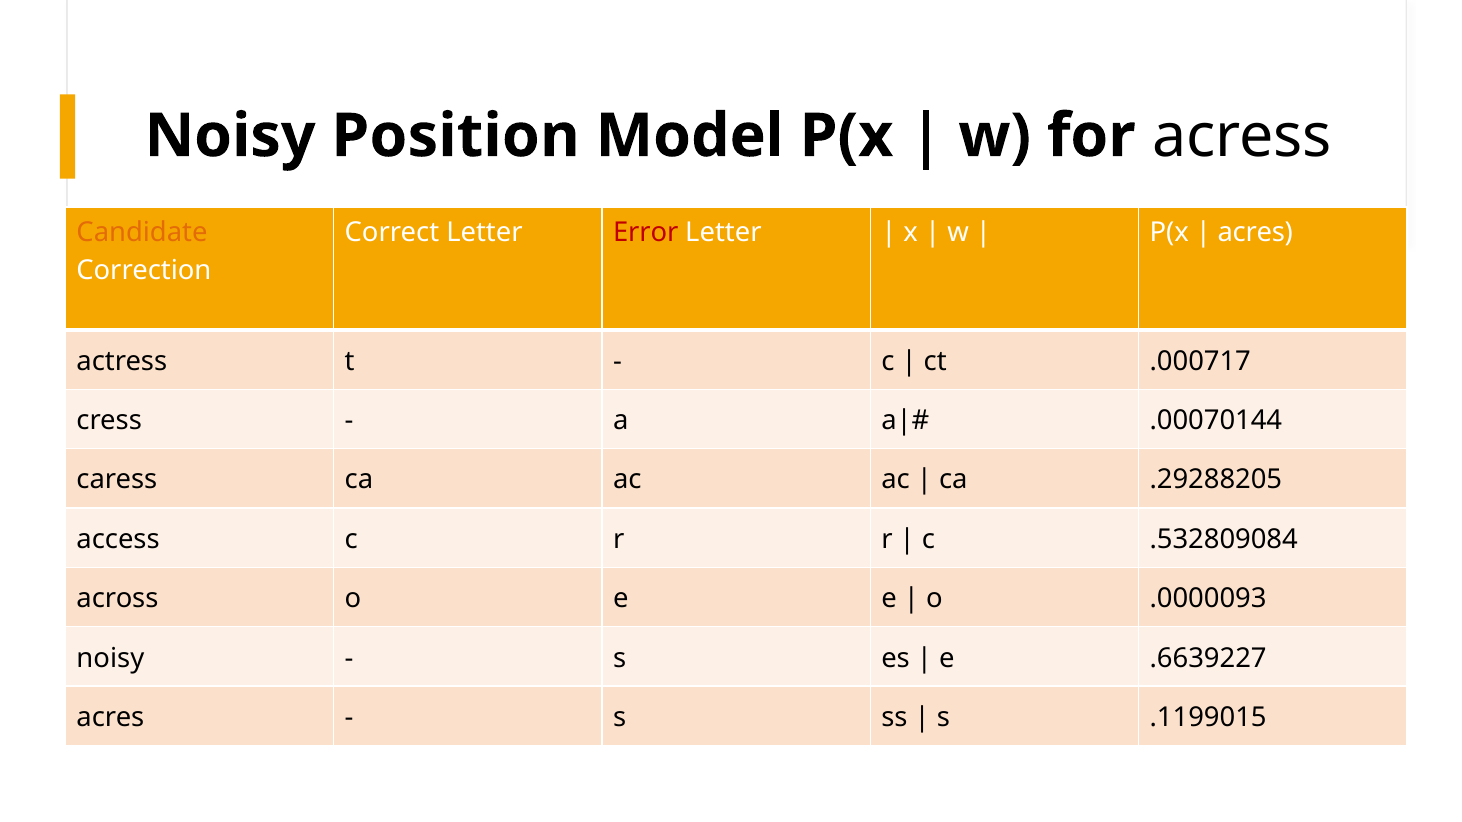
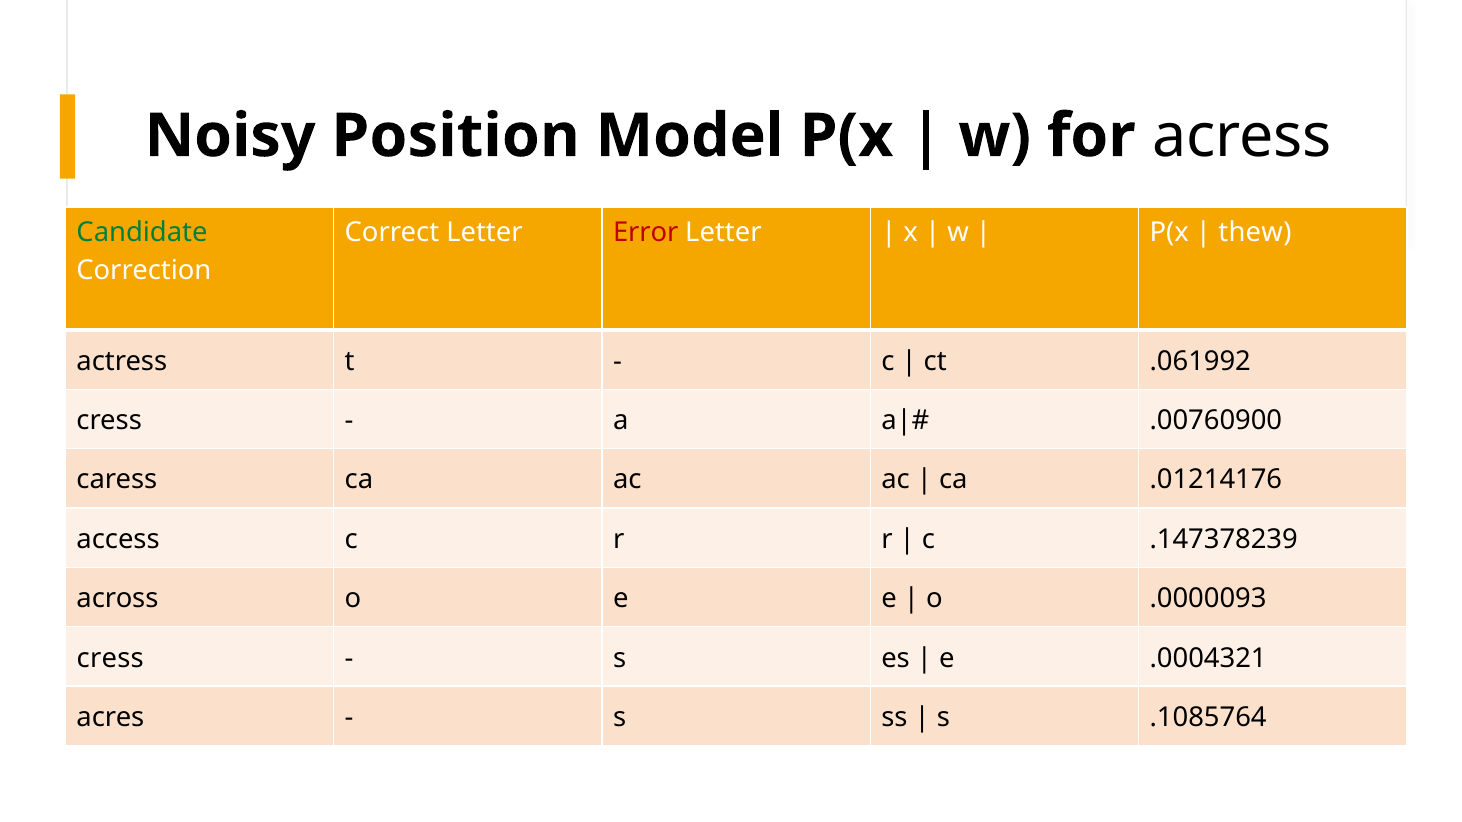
Candidate colour: orange -> green (142, 233)
acres: acres -> thew (1255, 233)
.000717: .000717 -> .061992 (1200, 361)
.00070144: .00070144 -> .00760900 (1216, 421)
.29288205: .29288205 -> .01214176 (1216, 480)
.532809084: .532809084 -> .147378239 (1224, 539)
noisy: noisy -> cress (110, 658)
.6639227: .6639227 -> .0004321 (1208, 658)
.1199015: .1199015 -> .1085764 (1208, 718)
